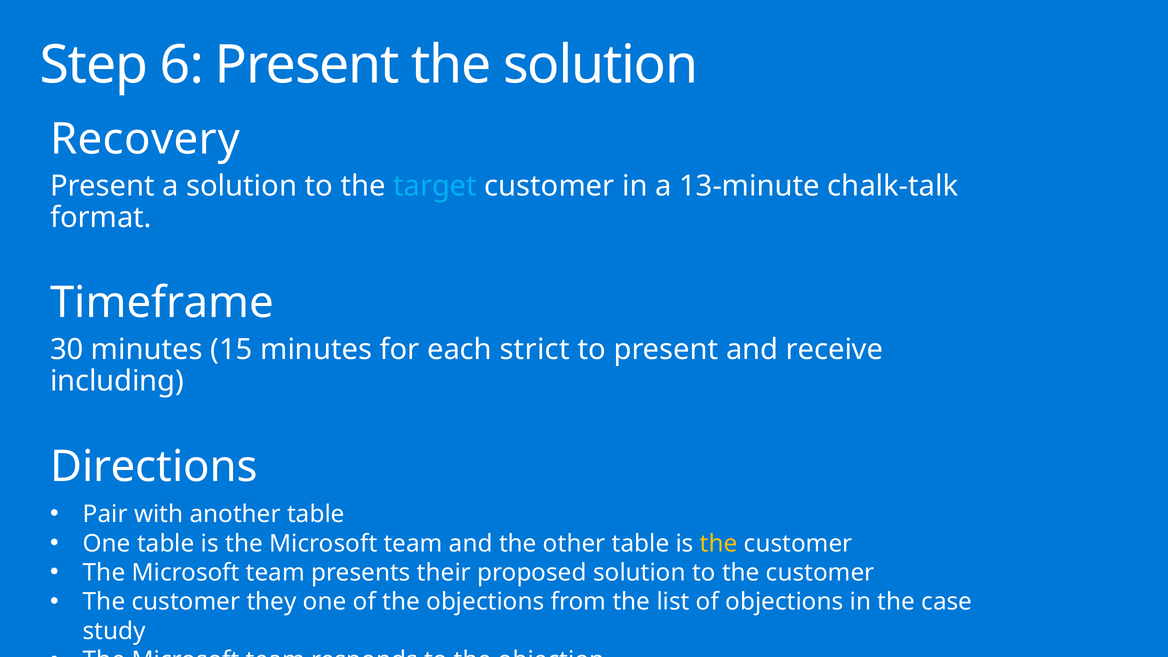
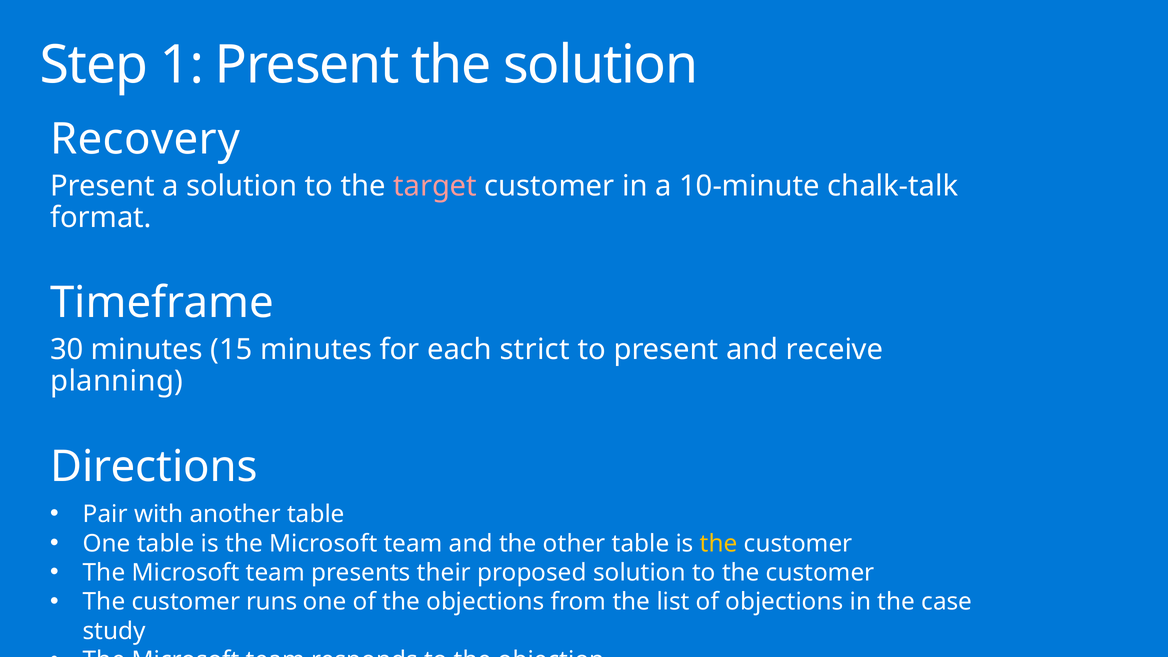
6: 6 -> 1 (182, 65)
target colour: light blue -> pink (435, 186)
13-minute: 13-minute -> 10-minute (750, 186)
including: including -> planning (117, 381)
they: they -> runs (272, 602)
